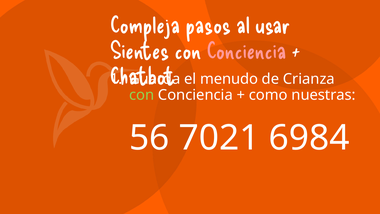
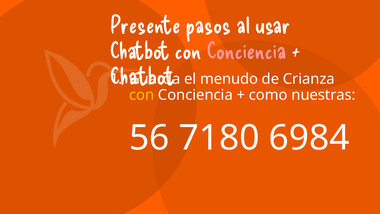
Compleja: Compleja -> Presente (145, 25)
Sientes: Sientes -> Chatbot (140, 51)
con colour: light green -> yellow (142, 95)
7021: 7021 -> 7180 (219, 138)
